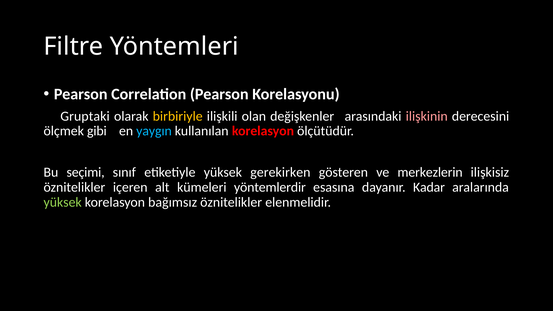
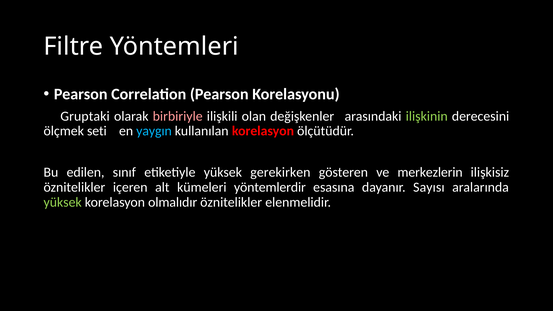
birbiriyle colour: yellow -> pink (178, 116)
ilişkinin colour: pink -> light green (427, 116)
gibi: gibi -> seti (97, 131)
seçimi: seçimi -> edilen (86, 172)
Kadar: Kadar -> Sayısı (429, 187)
bağımsız: bağımsız -> olmalıdır (173, 202)
